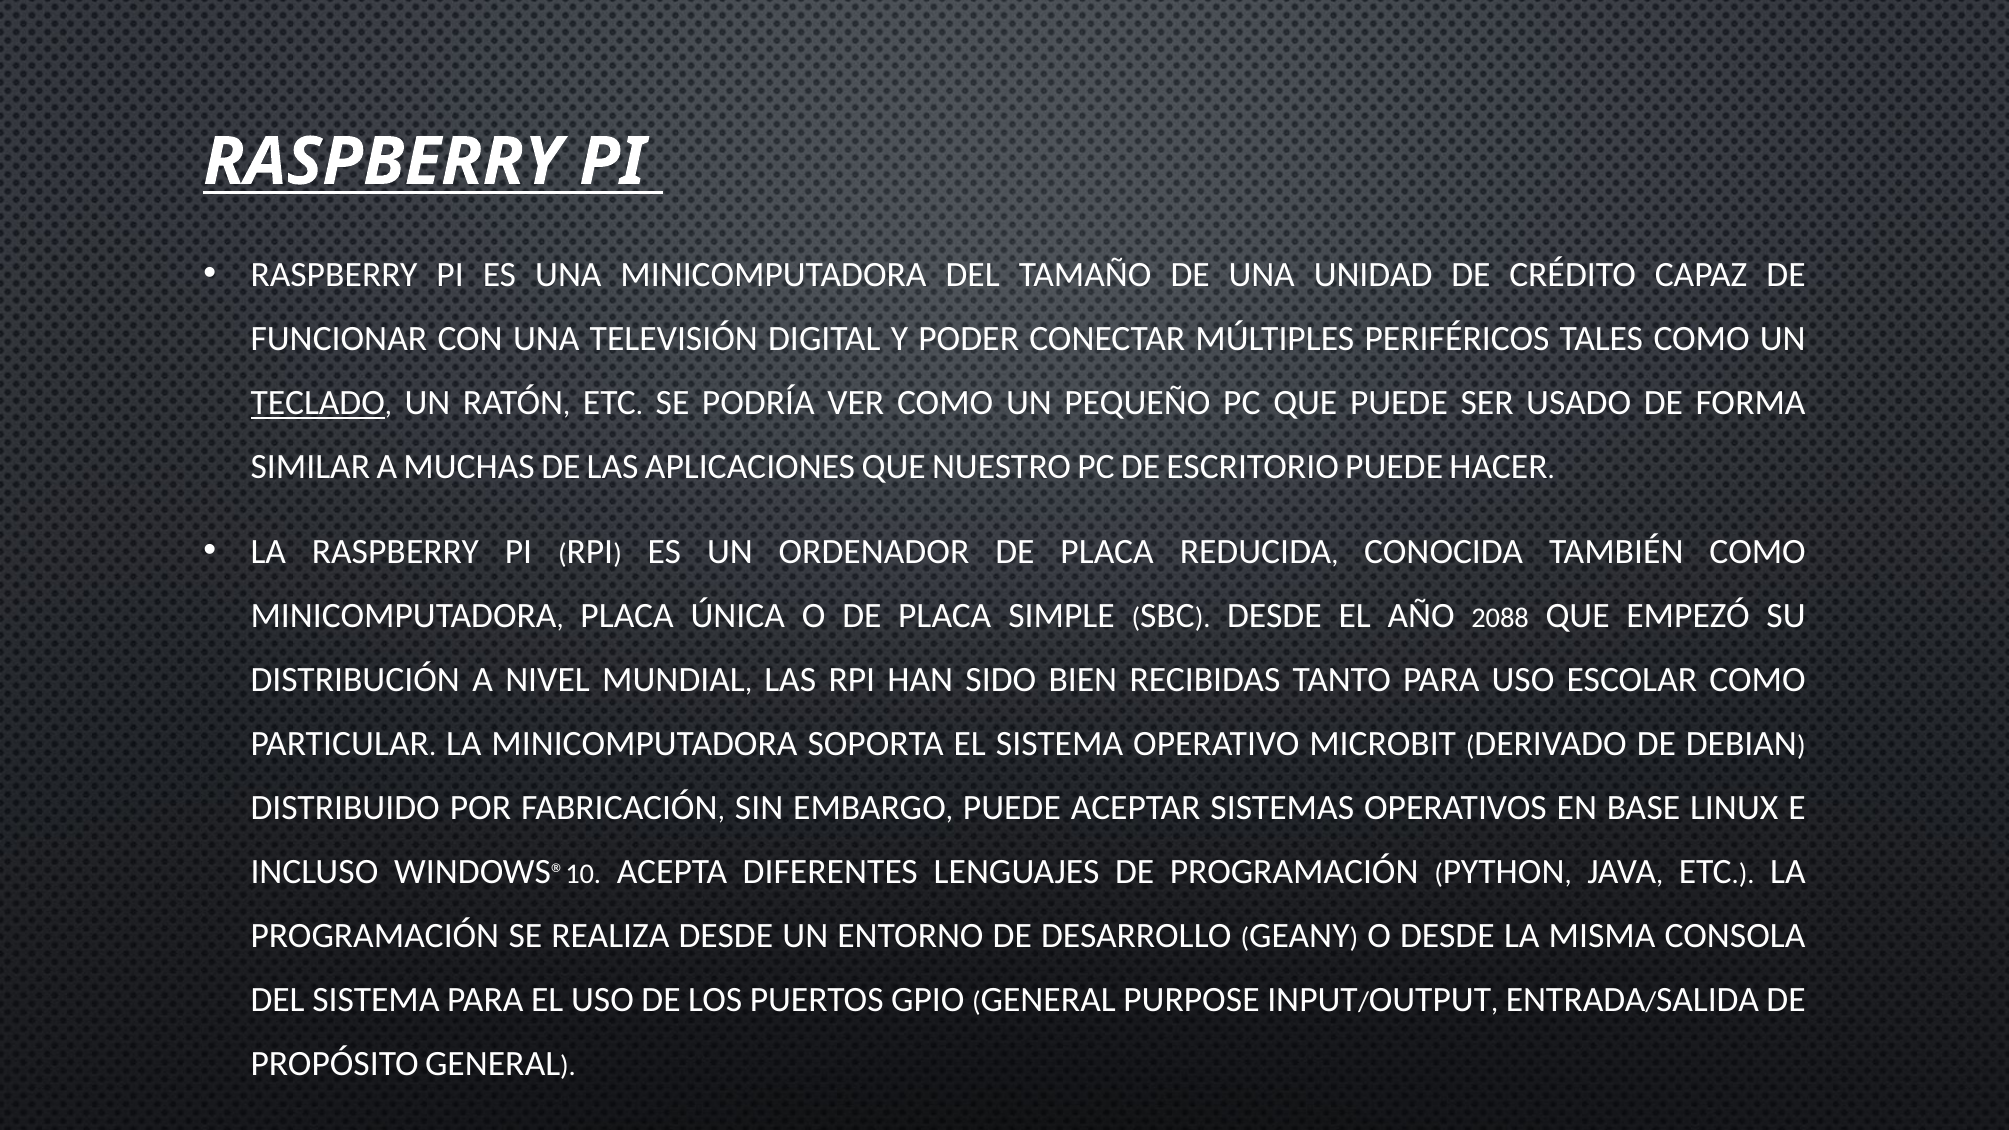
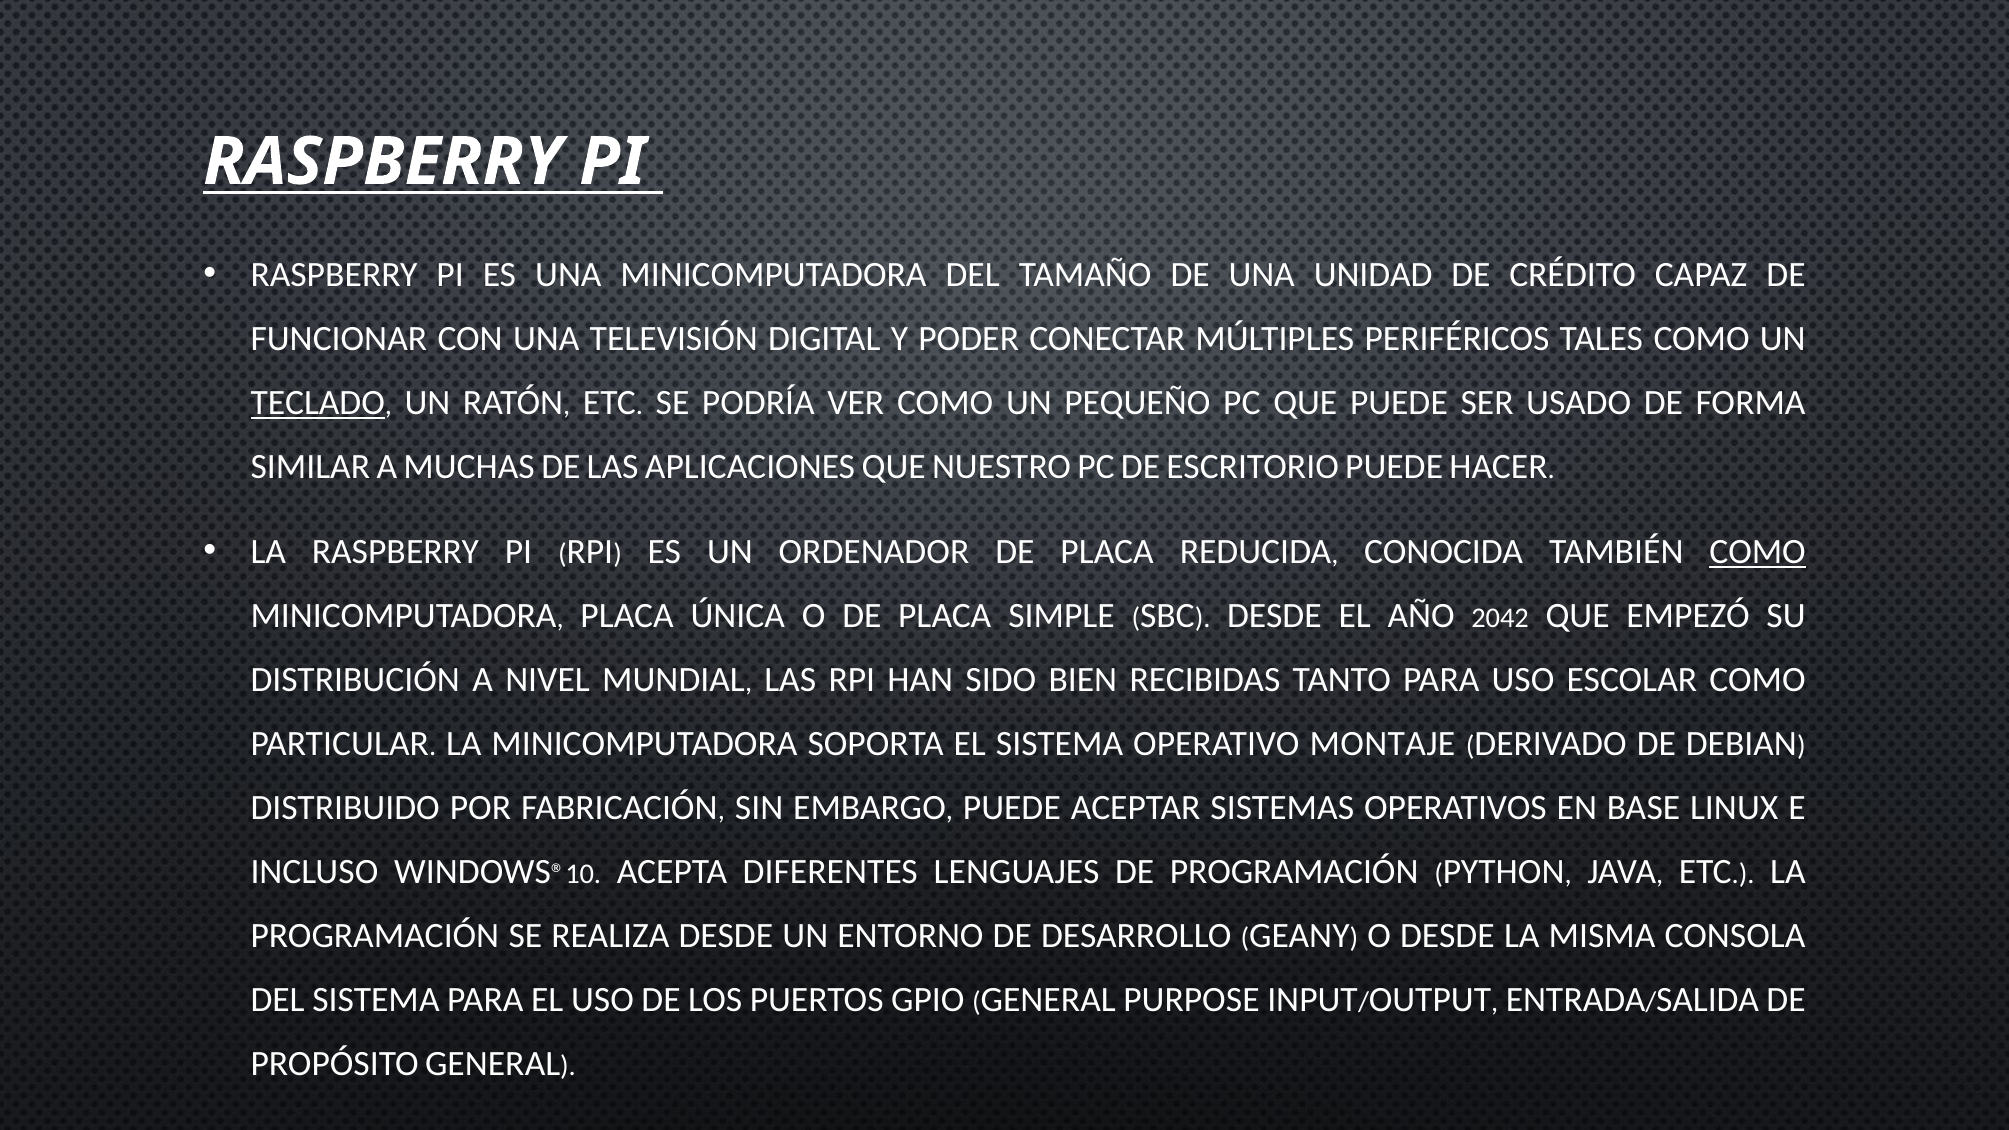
COMO underline: none -> present (1758, 552)
2088: 2088 -> 2042 (1500, 618)
MICROBIT: MICROBIT -> MONTAJE (1382, 744)
